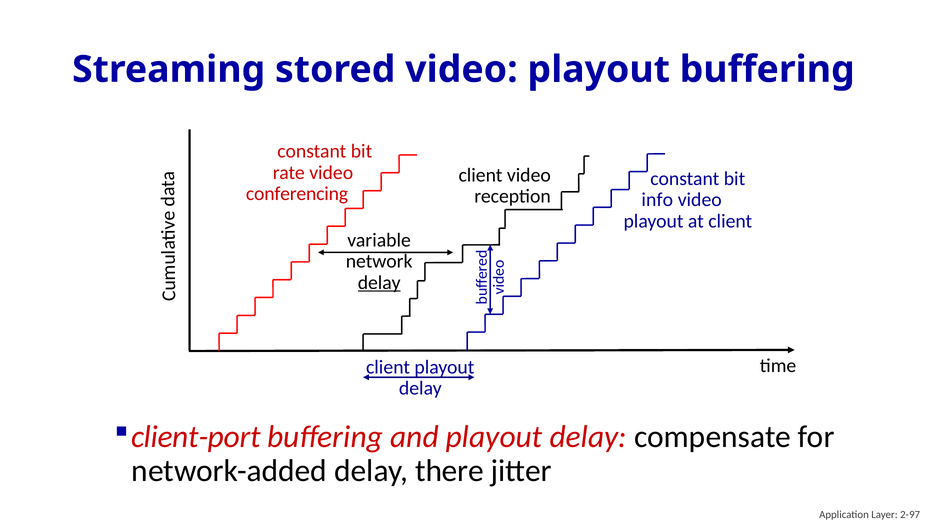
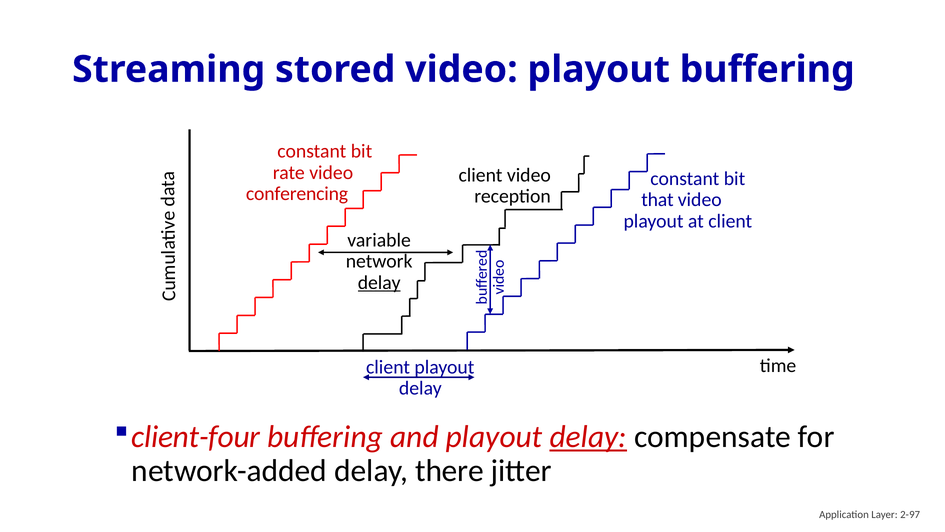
info: info -> that (657, 200)
client-port: client-port -> client-four (196, 436)
delay underline: none -> present (588, 436)
